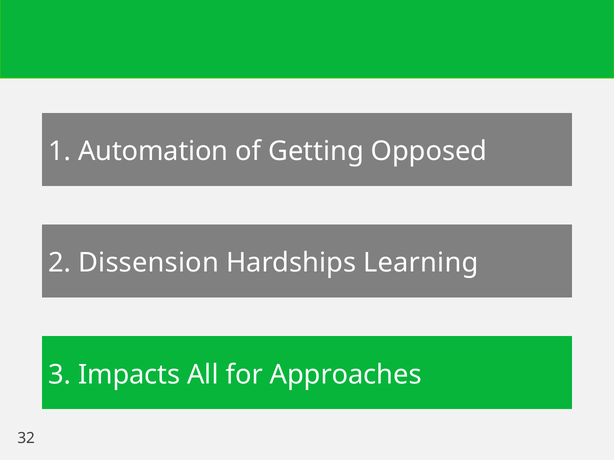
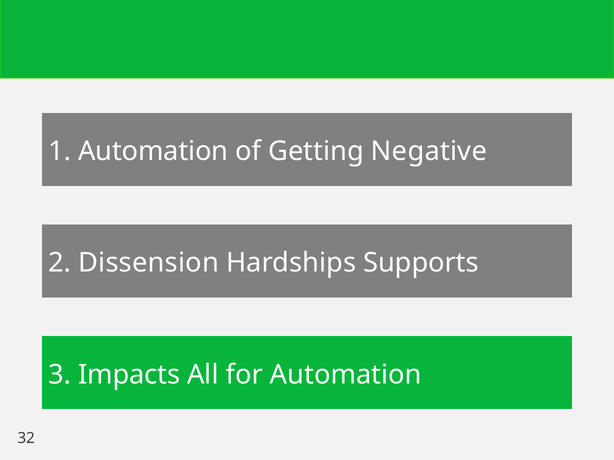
Opposed: Opposed -> Negative (429, 152)
Learning: Learning -> Supports (421, 263)
for Approaches: Approaches -> Automation (346, 375)
